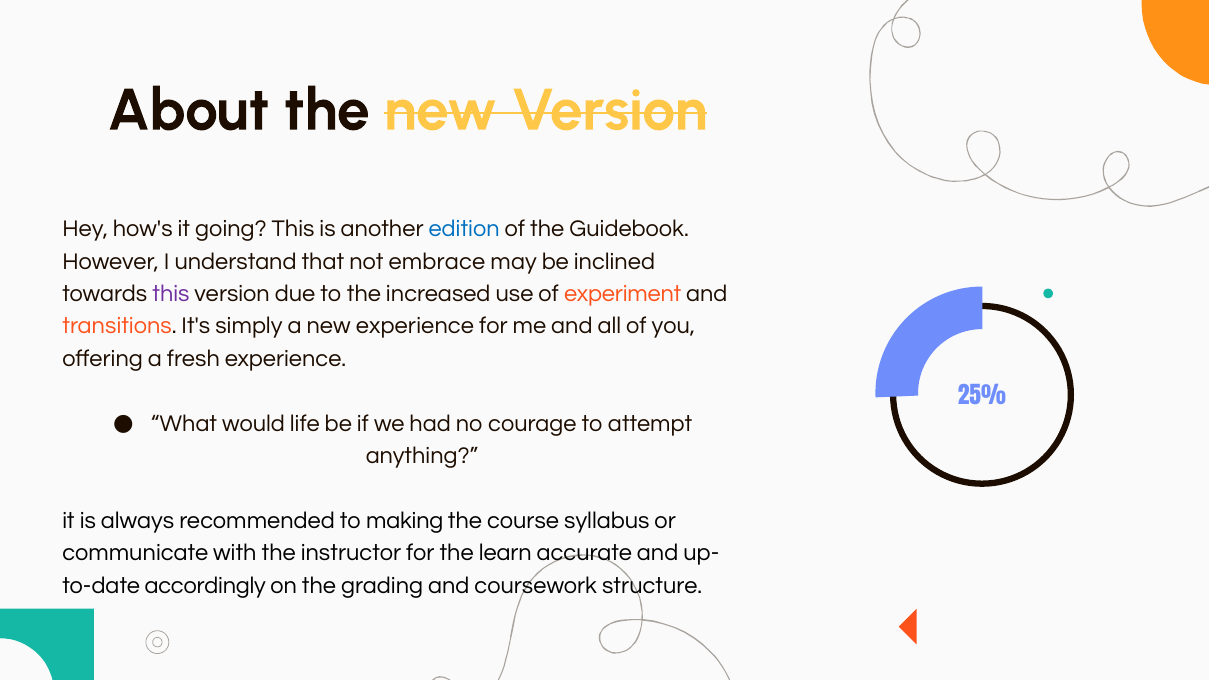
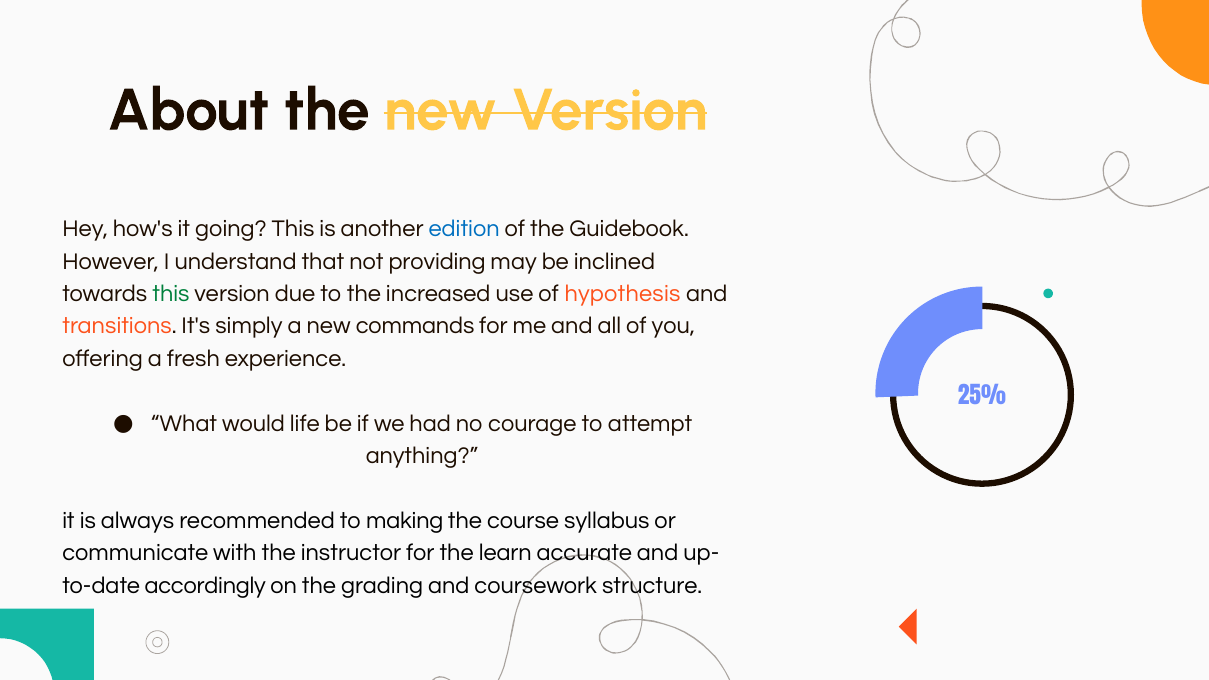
embrace: embrace -> providing (437, 261)
this colour: purple -> green (171, 294)
experiment: experiment -> hypothesis (622, 294)
new experience: experience -> commands (415, 326)
